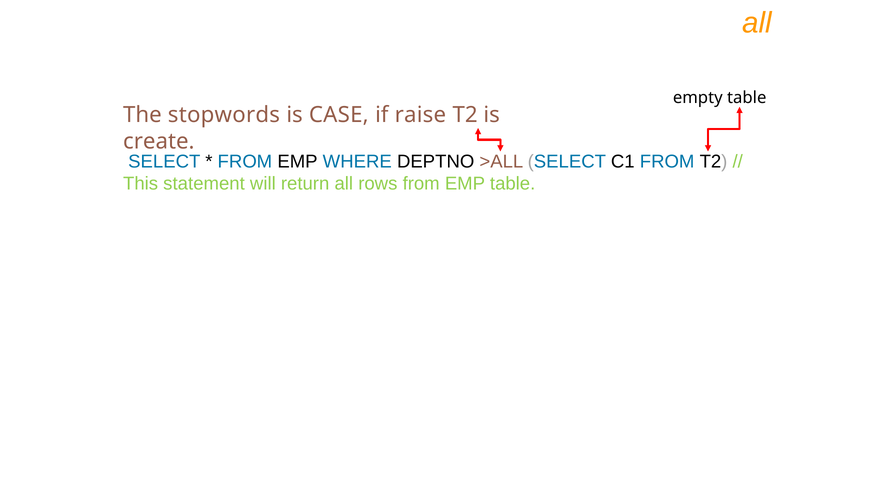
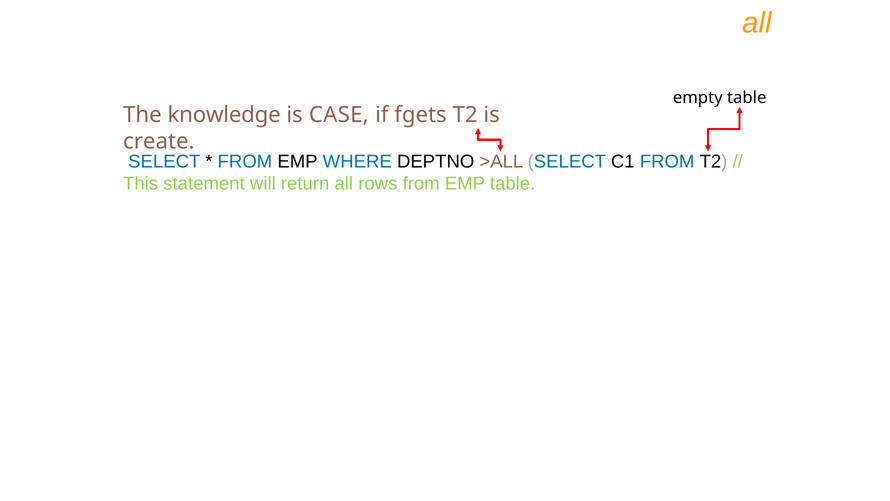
stopwords: stopwords -> knowledge (224, 115)
raise: raise -> fgets (421, 115)
